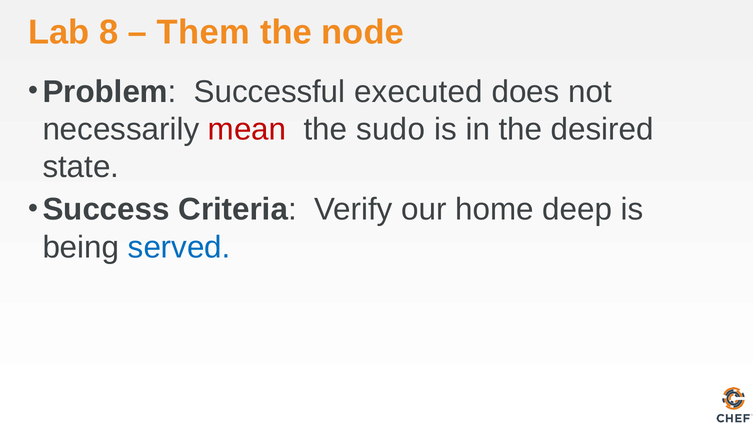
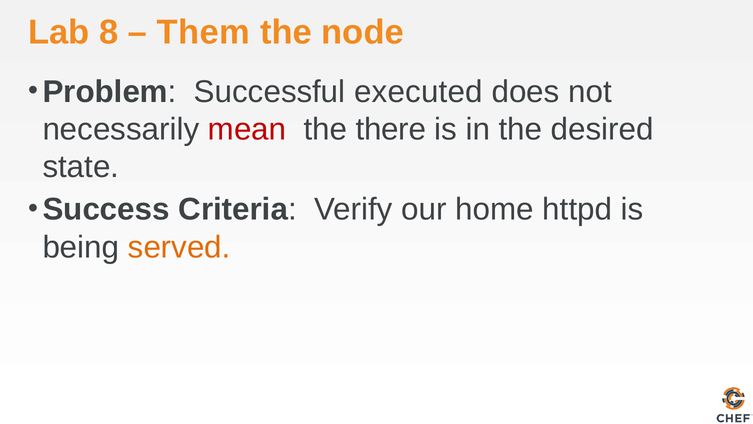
sudo: sudo -> there (391, 129)
deep: deep -> httpd (577, 209)
served colour: blue -> orange (179, 247)
